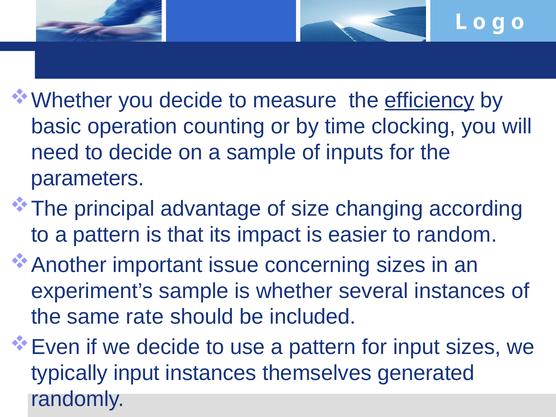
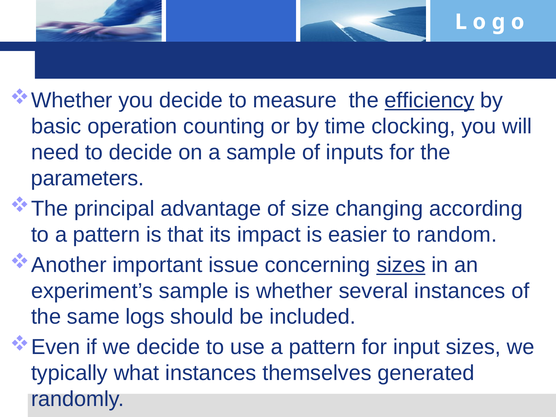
sizes underline: none -> present (401, 265)
rate: rate -> logs (145, 317)
typically input: input -> what (136, 373)
